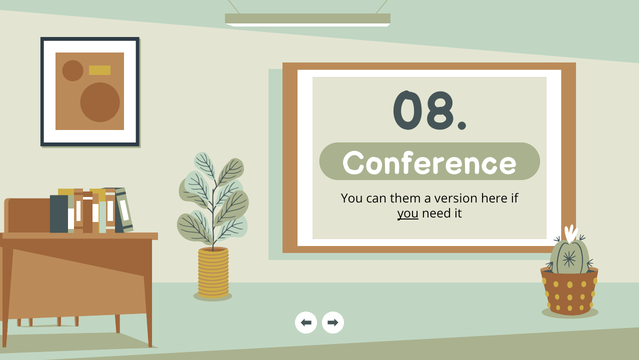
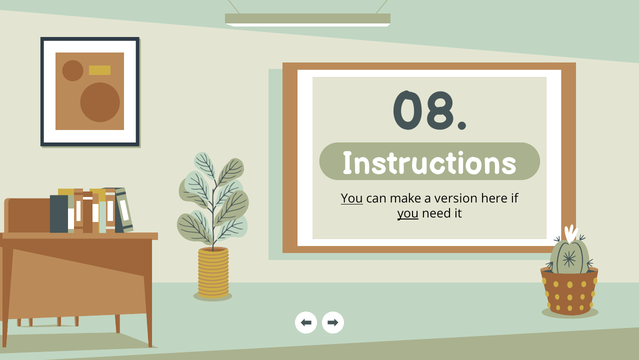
Conference: Conference -> Instructions (430, 163)
You underline: none -> present (352, 199)
them: them -> make (406, 199)
